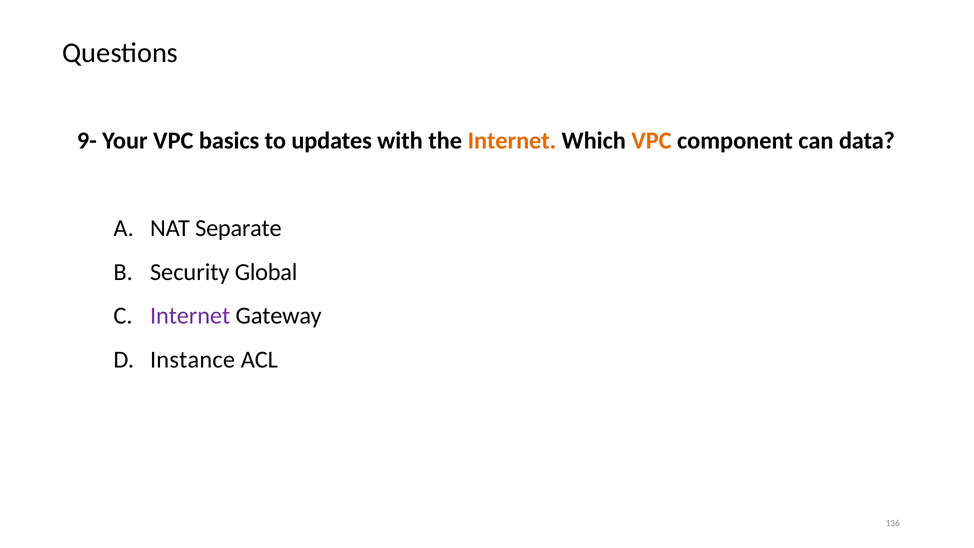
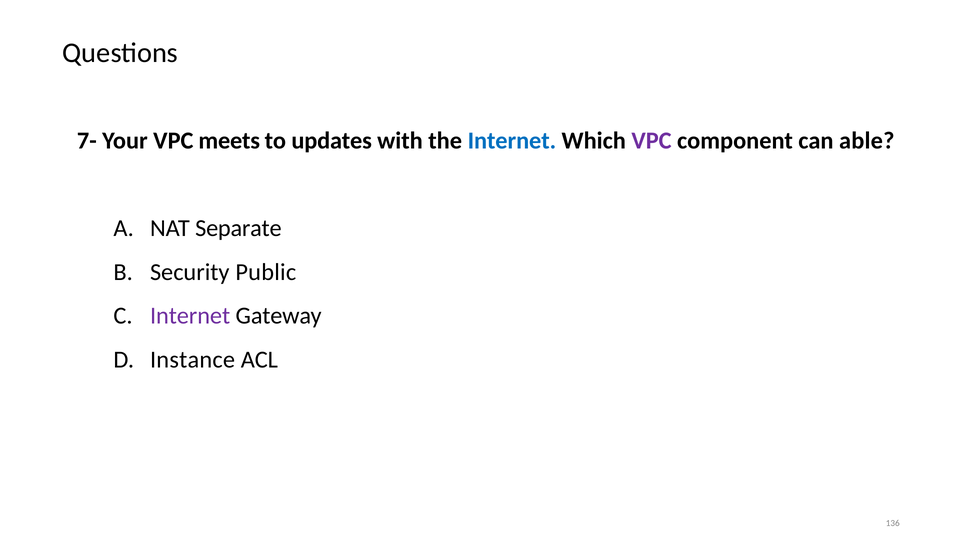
9-: 9- -> 7- (87, 140)
basics: basics -> meets (229, 140)
Internet colour: orange -> blue (512, 140)
VPC colour: orange -> purple (652, 140)
data: data -> able (867, 140)
Global: Global -> Public (266, 272)
